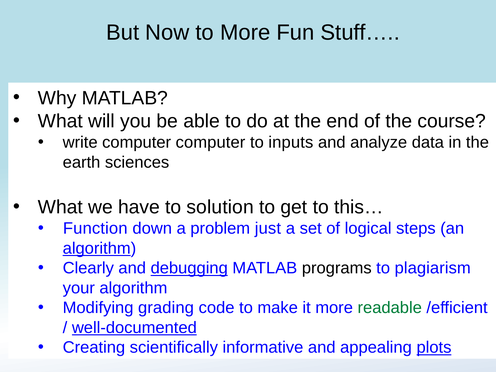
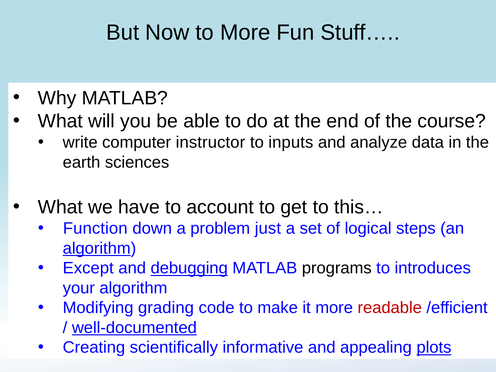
computer computer: computer -> instructor (210, 142)
solution: solution -> account (220, 207)
Clearly: Clearly -> Except (88, 268)
plagiarism: plagiarism -> introduces (433, 268)
readable colour: green -> red (390, 308)
